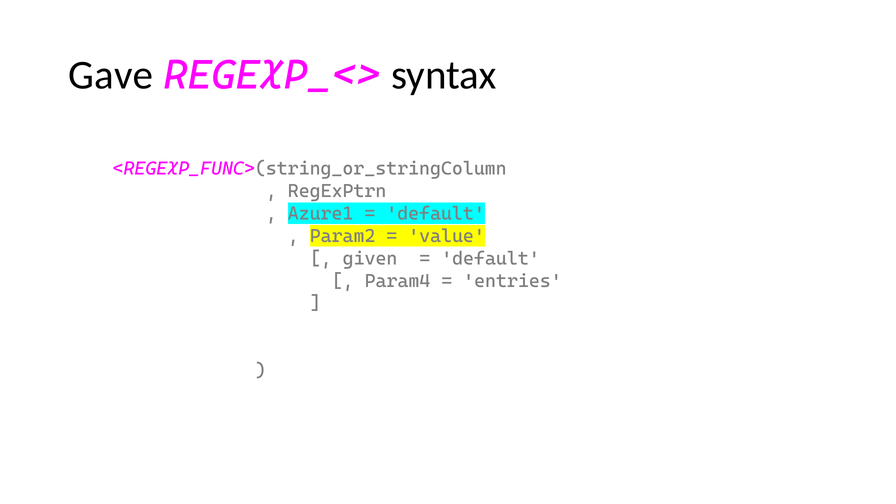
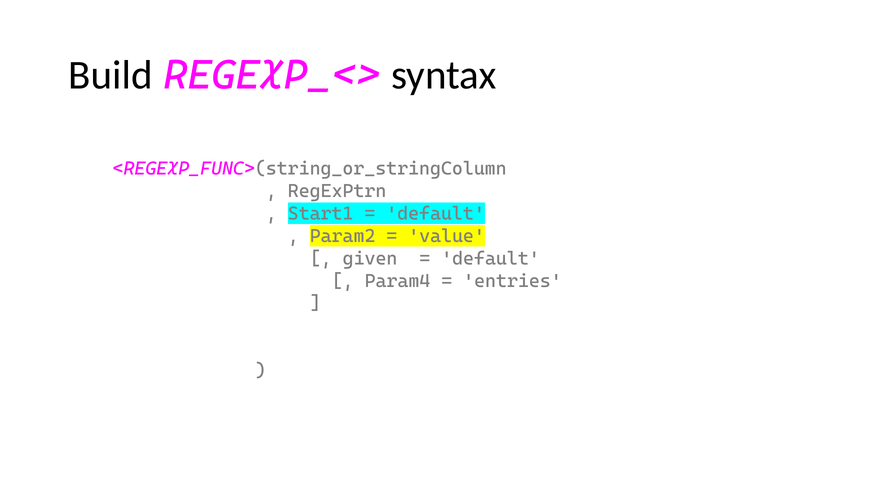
Gave: Gave -> Build (111, 75)
Azure1: Azure1 -> Start1 (321, 214)
